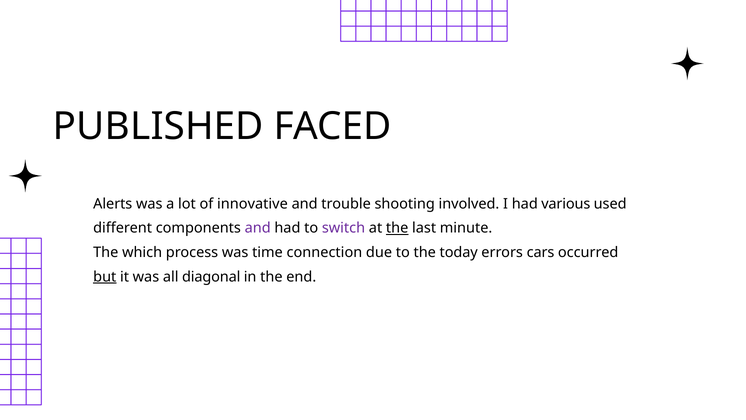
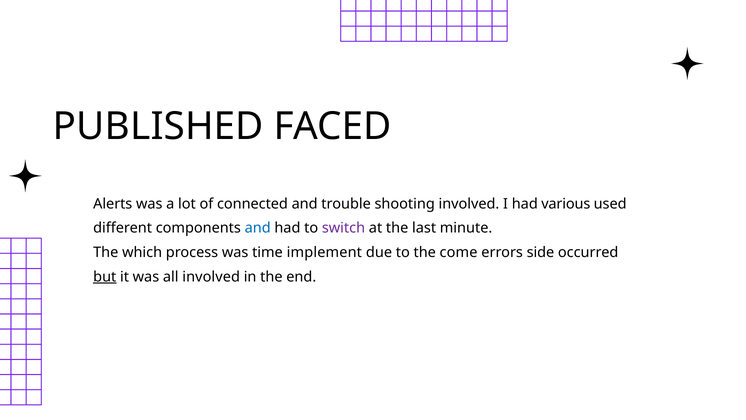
innovative: innovative -> connected (252, 204)
and colour: purple -> blue (258, 228)
the underline: present -> none (397, 228)
connection: connection -> implement (324, 252)
today: today -> come (459, 252)
cars: cars -> side (540, 252)
all diagonal: diagonal -> involved (211, 277)
